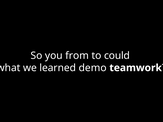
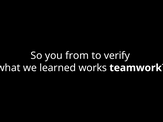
could: could -> verify (117, 56)
demo: demo -> works (93, 68)
